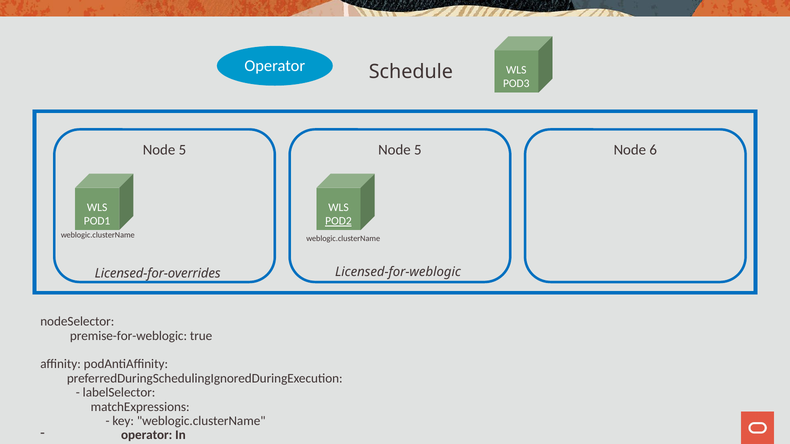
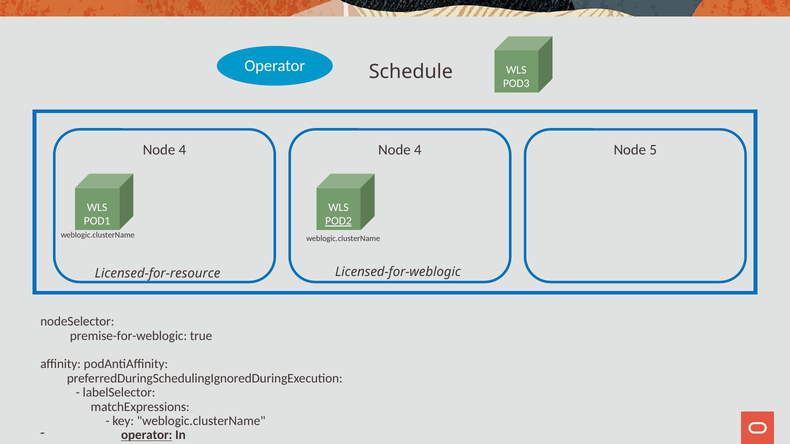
5: 5 -> 4 (182, 150)
5: 5 -> 4 (418, 150)
6: 6 -> 5 (653, 150)
Licensed-for-overrides: Licensed-for-overrides -> Licensed-for-resource (158, 274)
operator underline: none -> present (147, 435)
